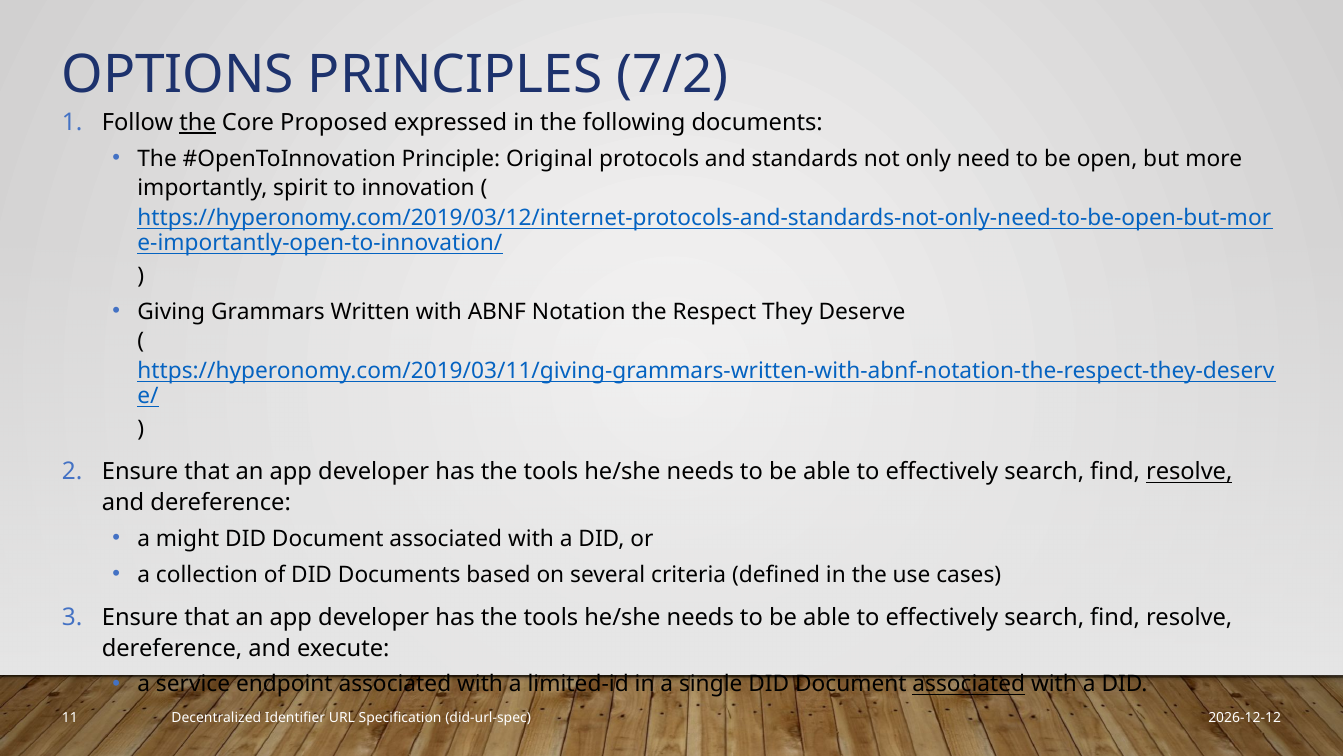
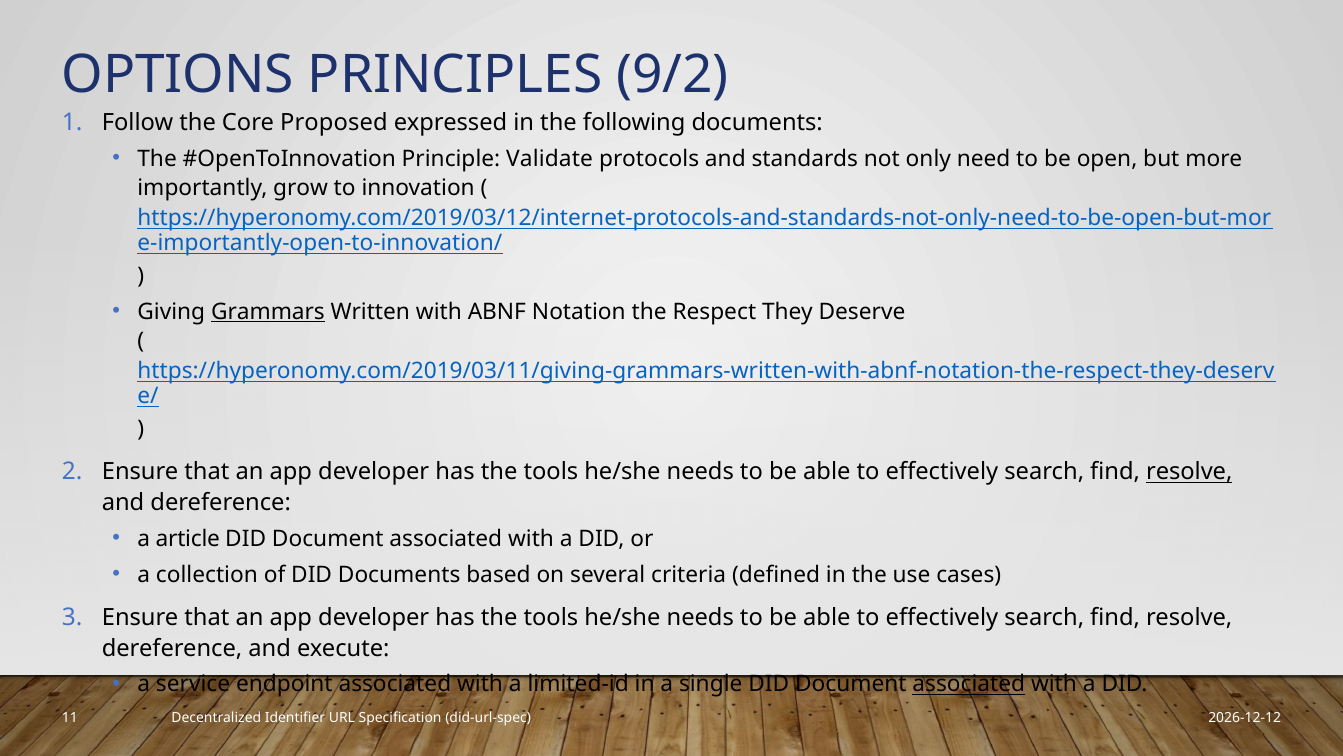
7/2: 7/2 -> 9/2 (673, 75)
the underline: present -> none (198, 123)
Original: Original -> Validate (550, 159)
spirit: spirit -> grow (301, 188)
Grammars underline: none -> present (268, 312)
might: might -> article (188, 539)
